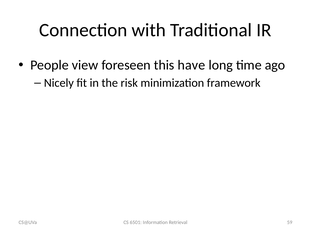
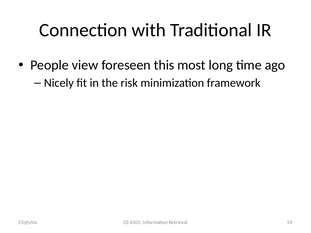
have: have -> most (192, 65)
